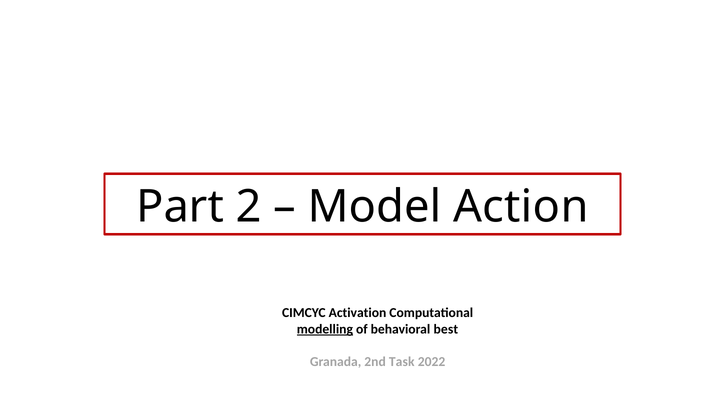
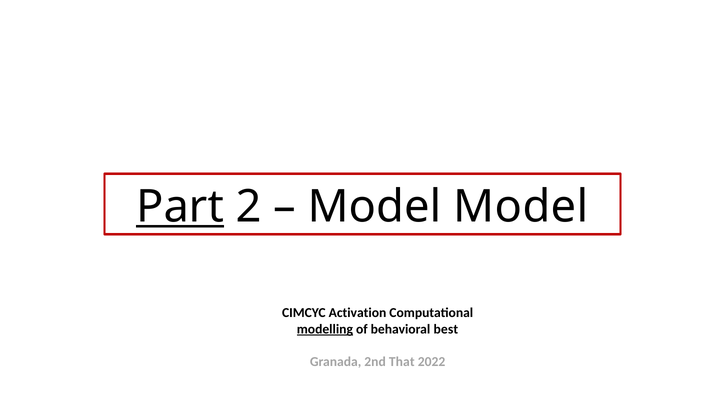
Part underline: none -> present (180, 207)
Model Action: Action -> Model (521, 207)
Task: Task -> That (402, 362)
